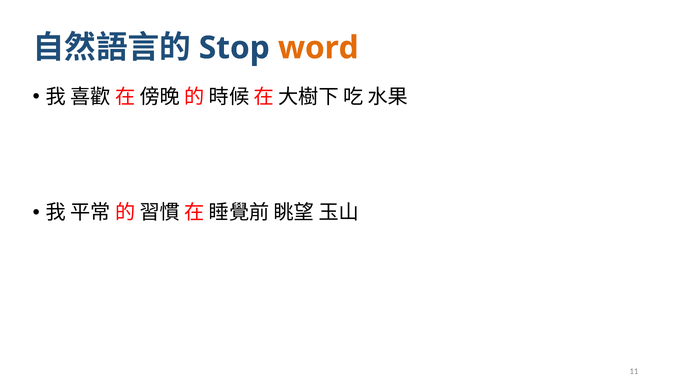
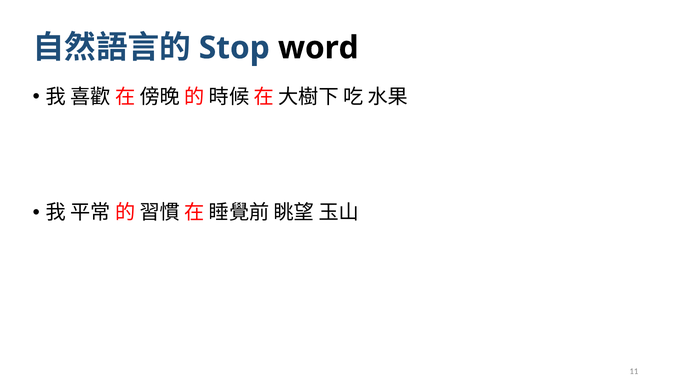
word colour: orange -> black (318, 48)
